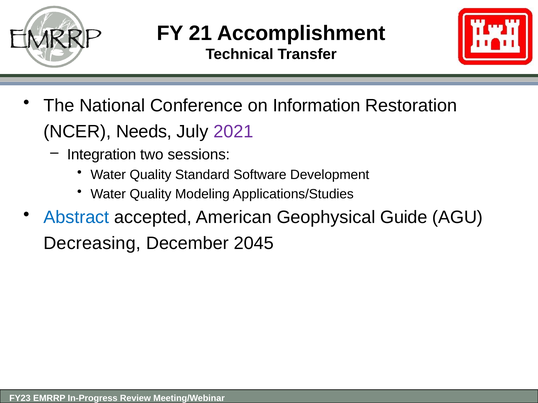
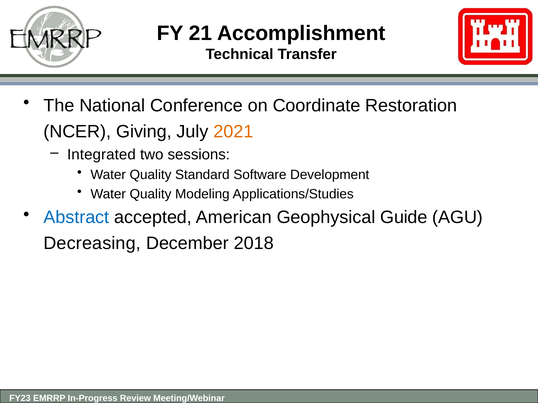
Information: Information -> Coordinate (317, 106)
Needs: Needs -> Giving (144, 132)
2021 colour: purple -> orange (233, 132)
Integration: Integration -> Integrated (101, 155)
2045: 2045 -> 2018 (254, 243)
